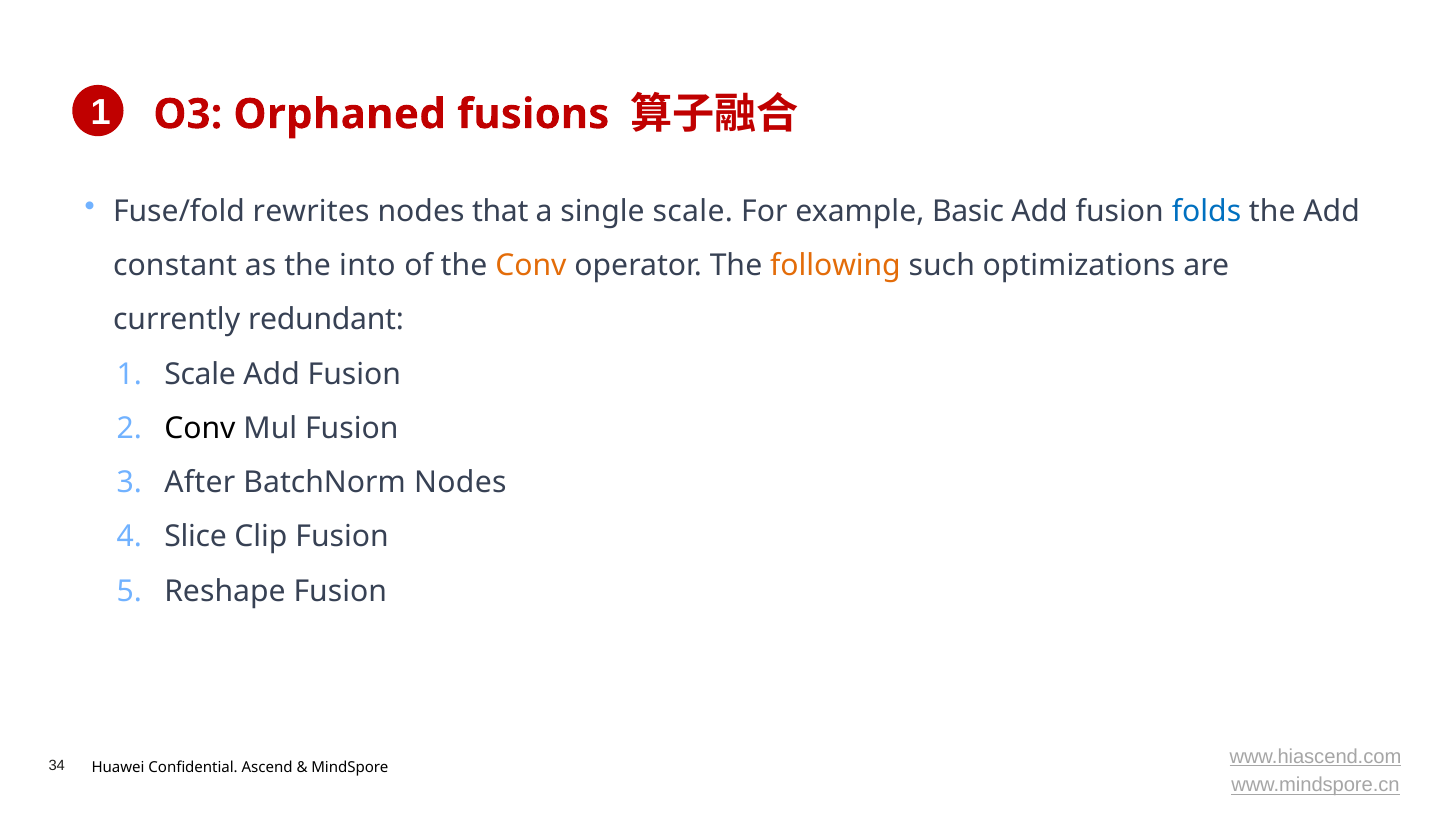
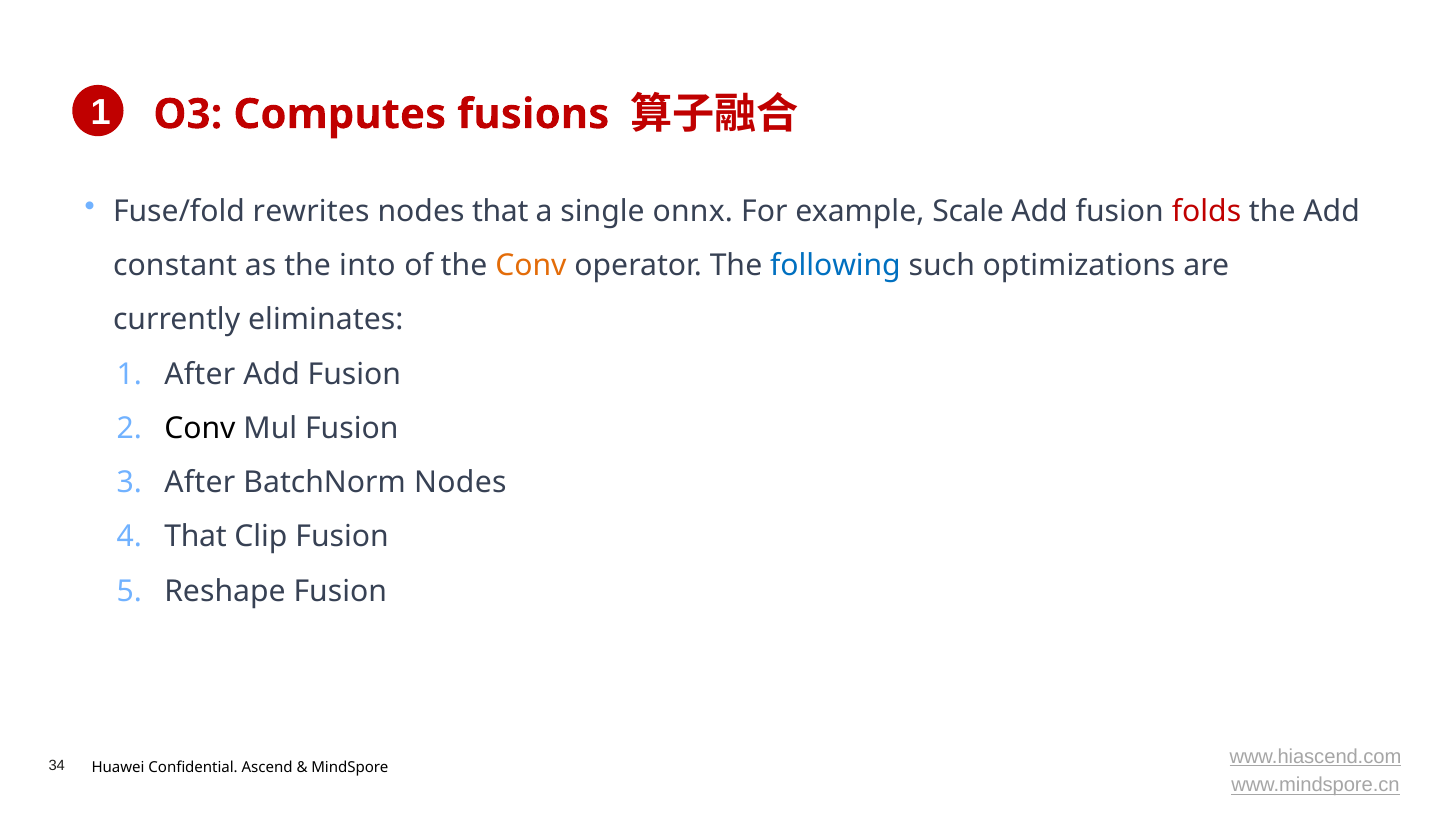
Orphaned: Orphaned -> Computes (340, 114)
single scale: scale -> onnx (693, 211)
Basic: Basic -> Scale (968, 211)
folds colour: blue -> red (1206, 211)
following colour: orange -> blue (835, 265)
redundant: redundant -> eliminates (326, 320)
1 Scale: Scale -> After (200, 374)
Slice: Slice -> That (196, 537)
